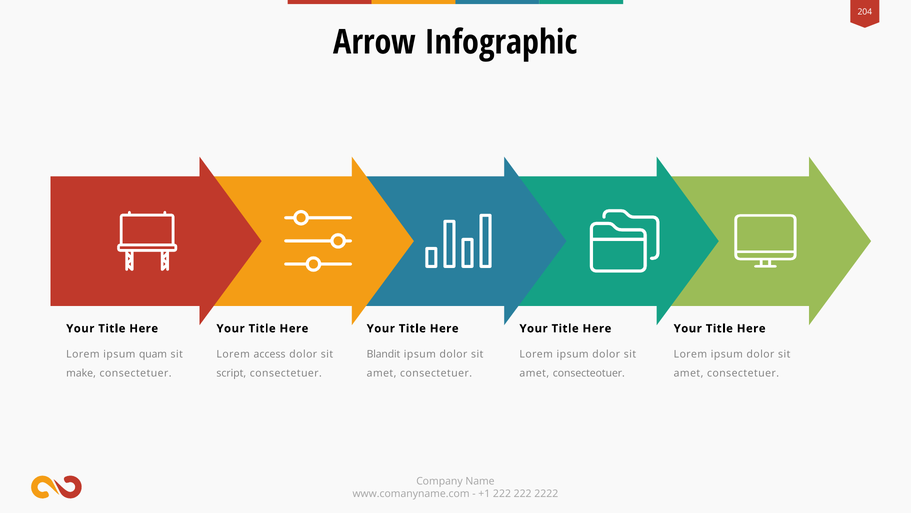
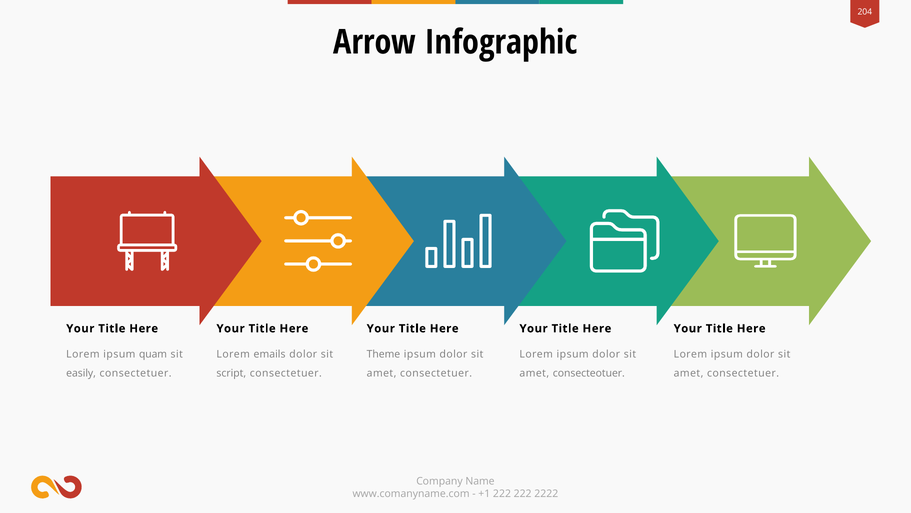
access: access -> emails (270, 354)
Blandit: Blandit -> Theme (383, 354)
make: make -> easily (81, 373)
